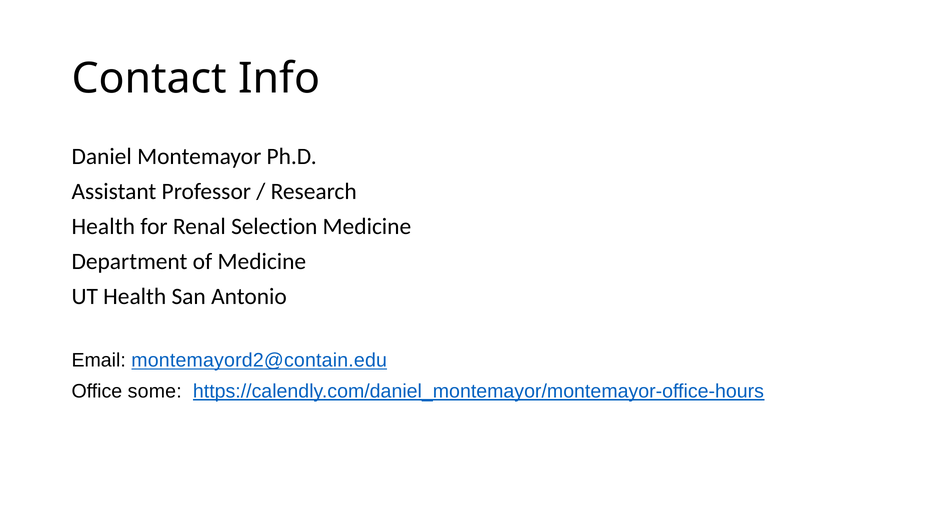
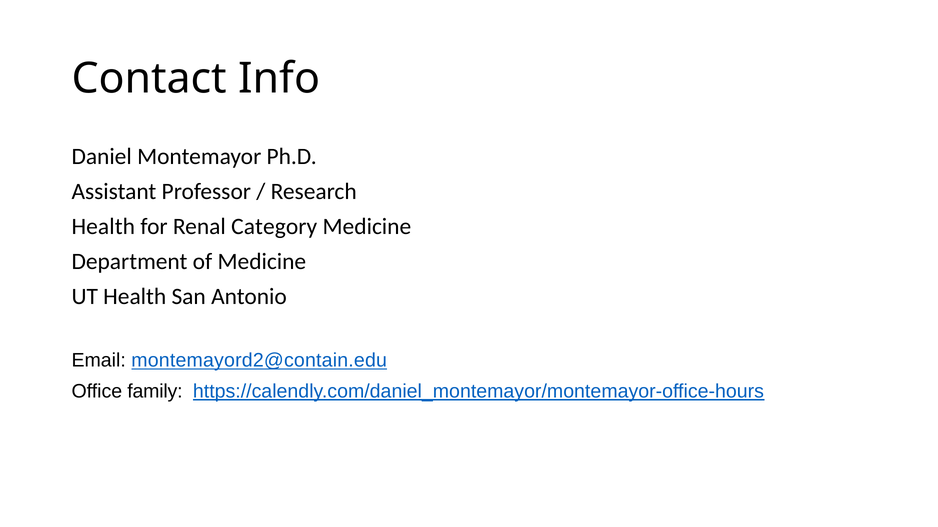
Selection: Selection -> Category (274, 227)
some: some -> family (155, 392)
